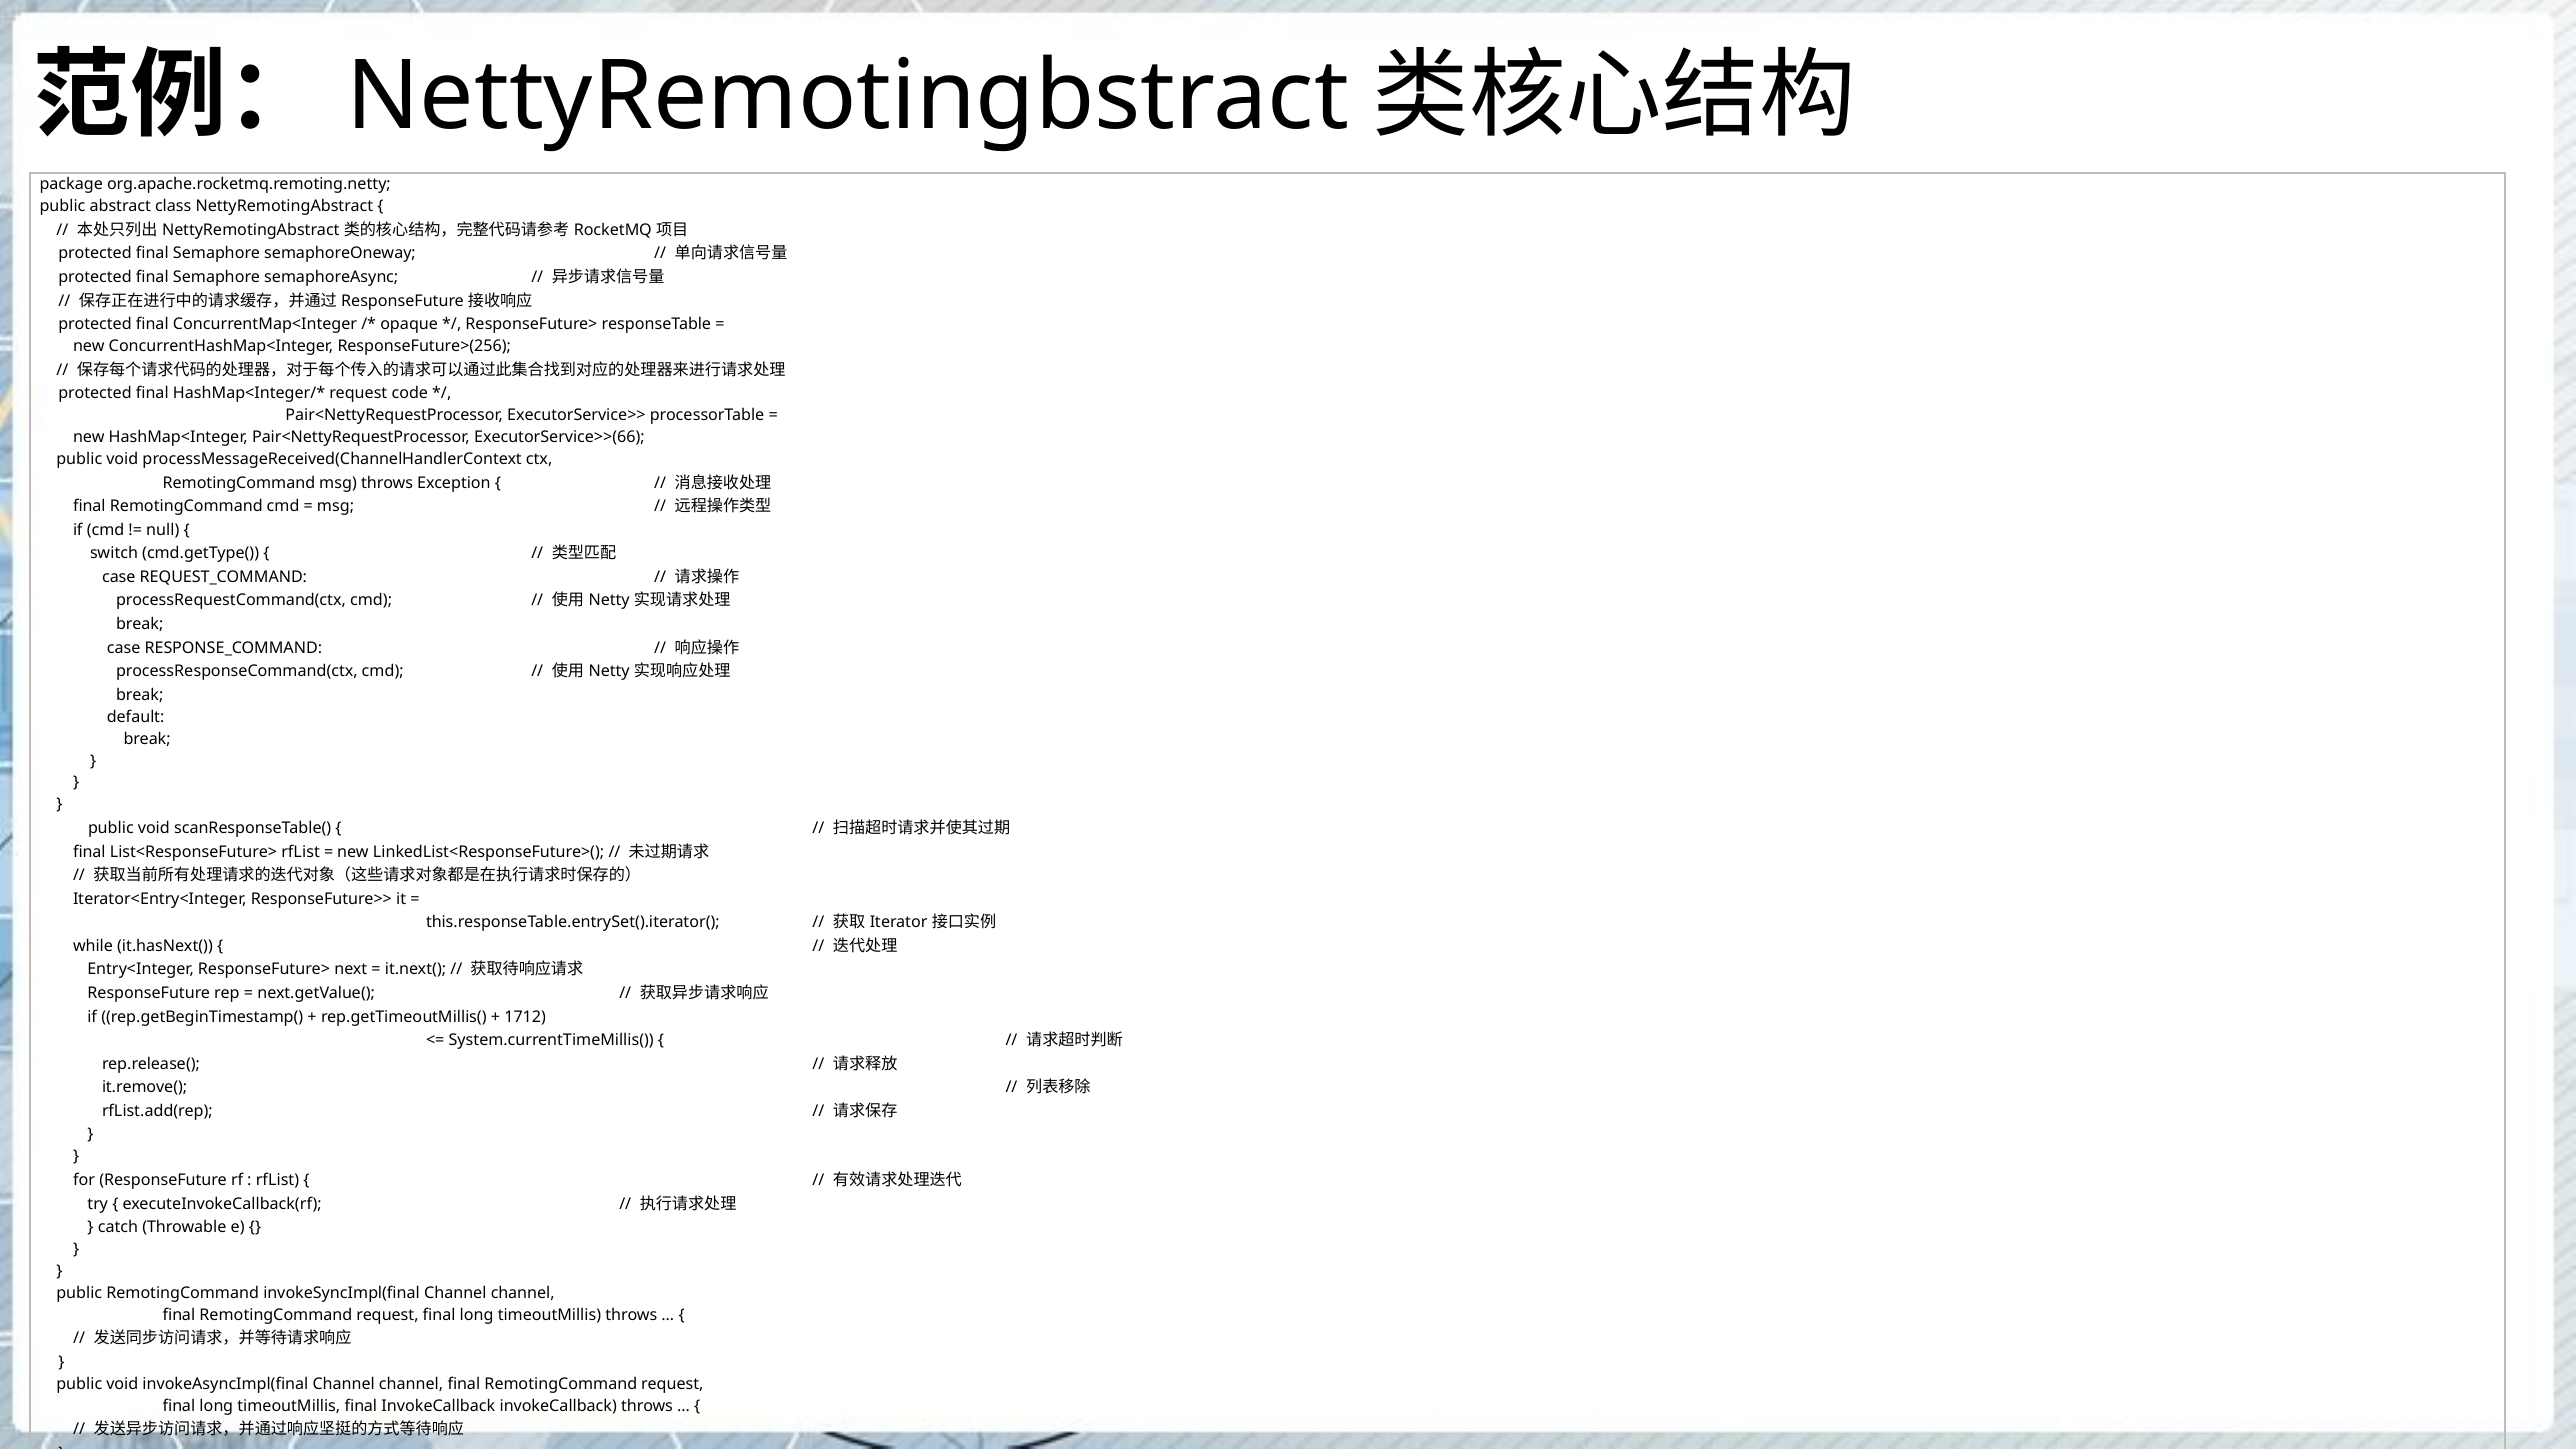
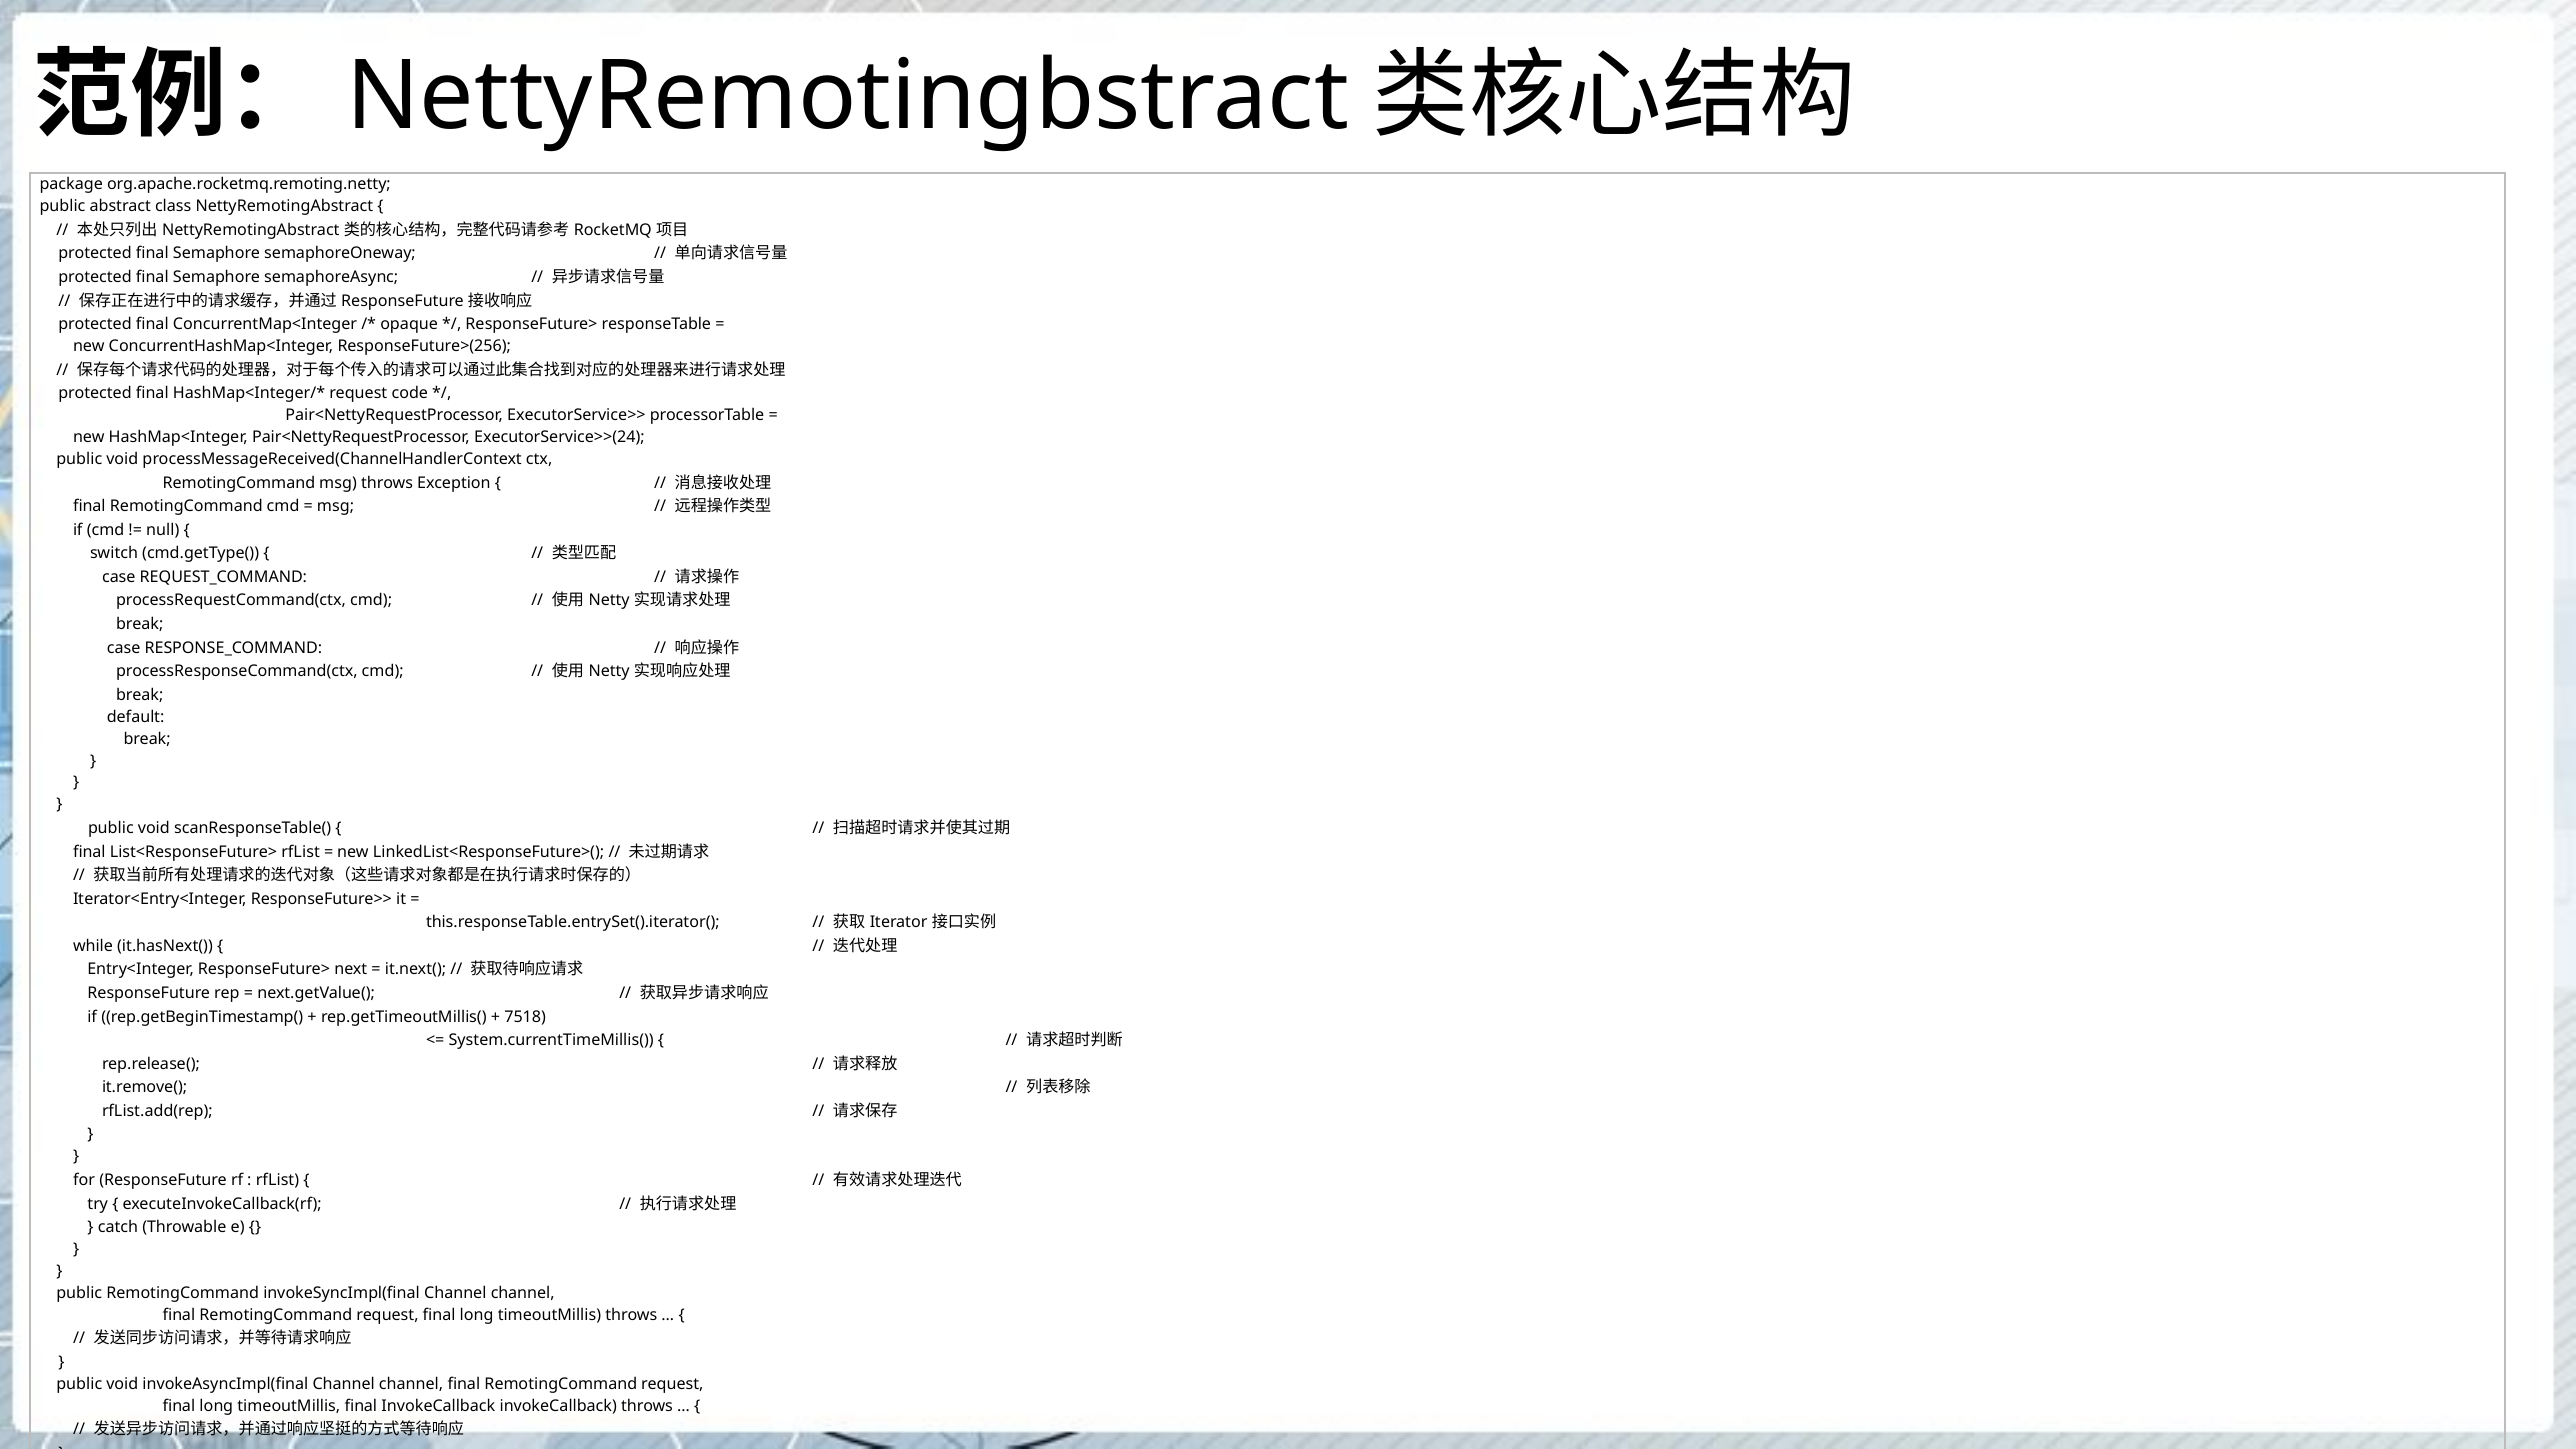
ExecutorService>>(66: ExecutorService>>(66 -> ExecutorService>>(24 (559, 437)
1712: 1712 -> 7518 (525, 1017)
